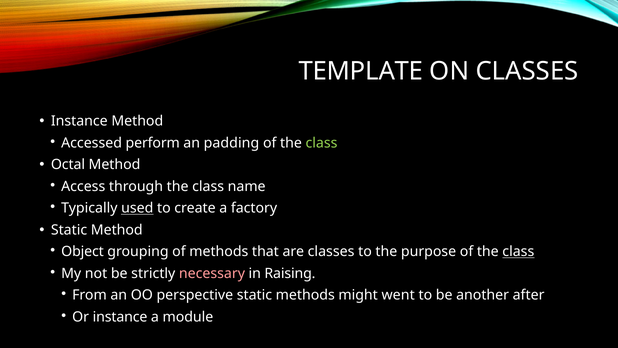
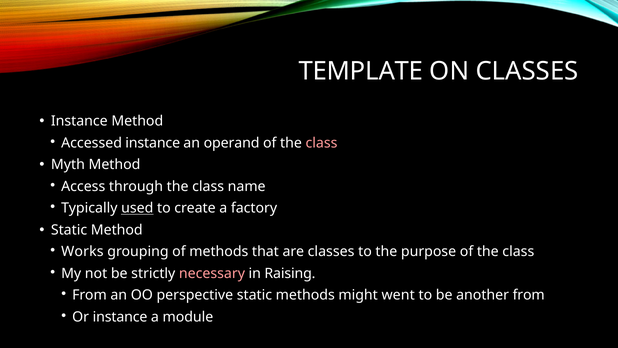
Accessed perform: perform -> instance (153, 143)
padding: padding -> operand (232, 143)
class colour: light green -> pink (321, 143)
Octal: Octal -> Myth (68, 165)
Object: Object -> Works (82, 251)
class underline: present -> none (518, 251)
another after: after -> from (529, 295)
